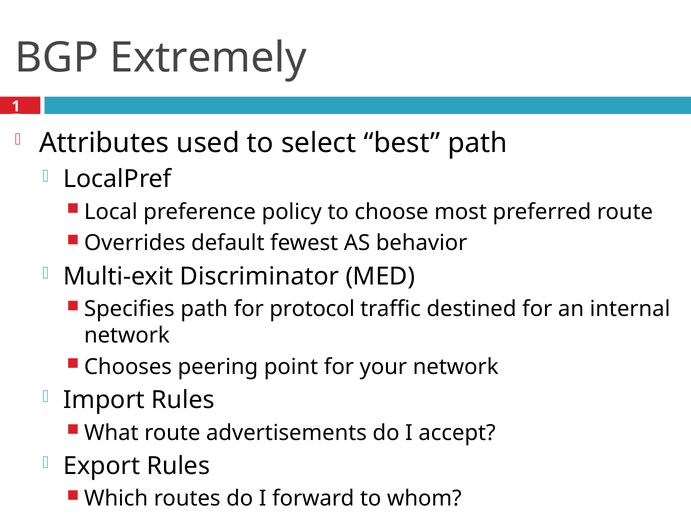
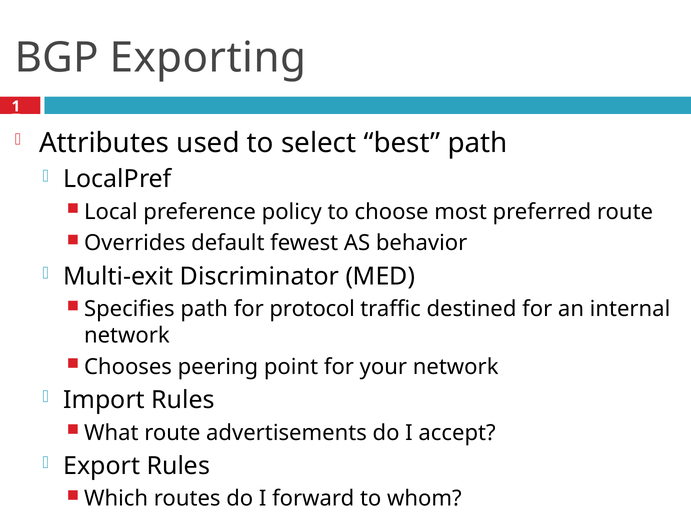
Extremely: Extremely -> Exporting (208, 58)
